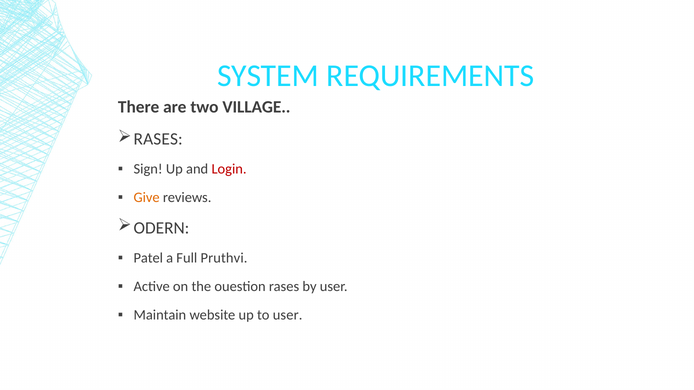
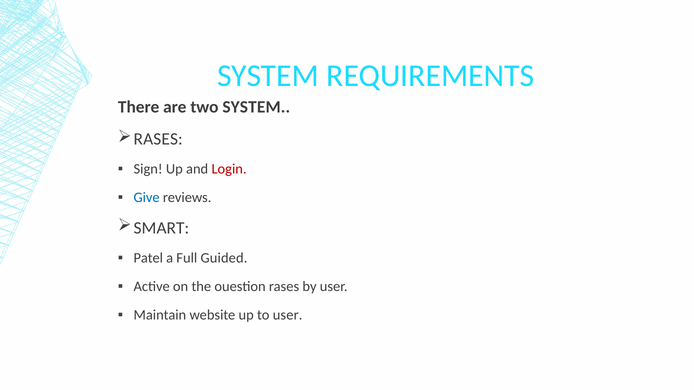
two VILLAGE: VILLAGE -> SYSTEM (256, 107)
Give colour: orange -> blue (147, 198)
ODERN: ODERN -> SMART (161, 228)
Pruthvi: Pruthvi -> Guided (224, 258)
